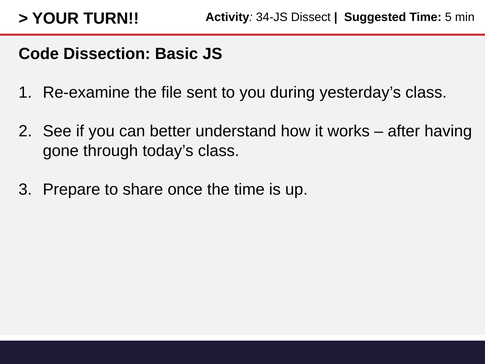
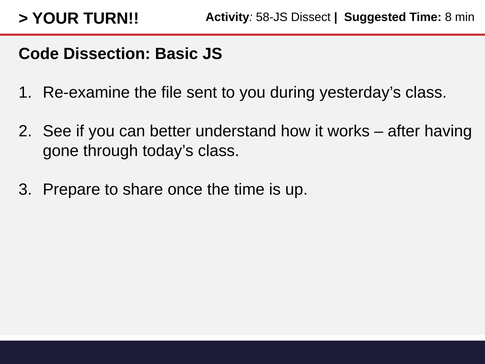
34-JS: 34-JS -> 58-JS (272, 17)
5: 5 -> 8 (448, 17)
